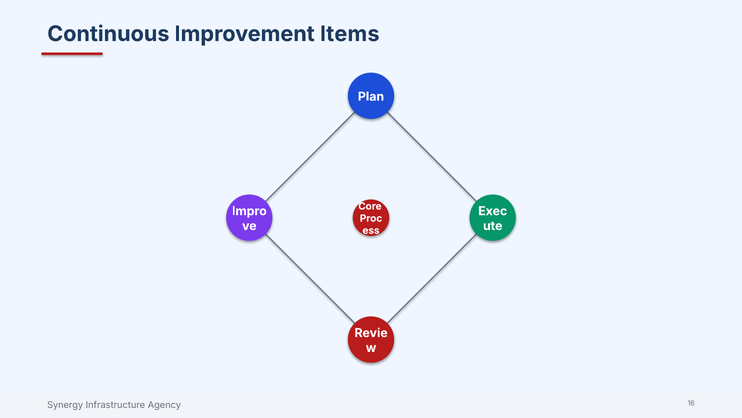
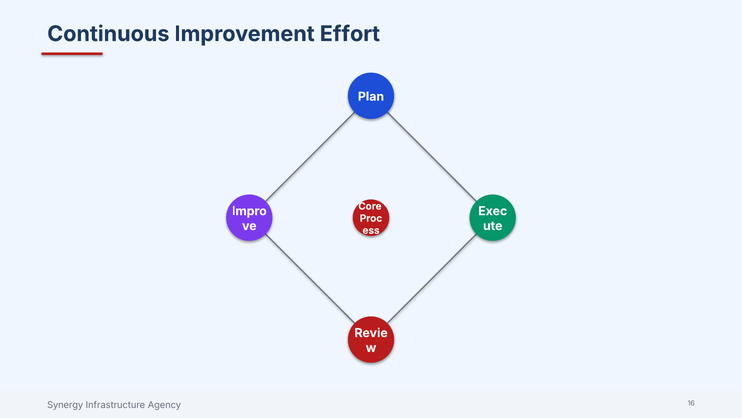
Items: Items -> Effort (350, 34)
